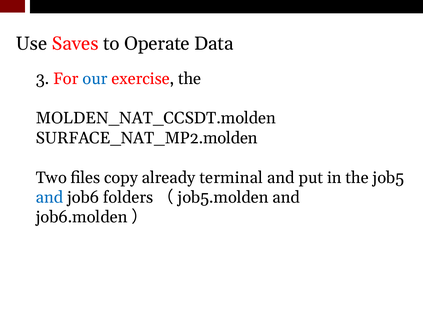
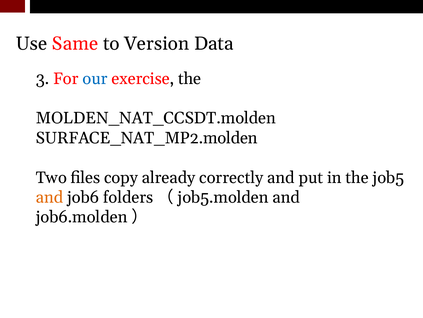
Saves: Saves -> Same (75, 43)
Operate: Operate -> Version (157, 43)
terminal: terminal -> correctly (231, 177)
and colour: blue -> orange (49, 197)
